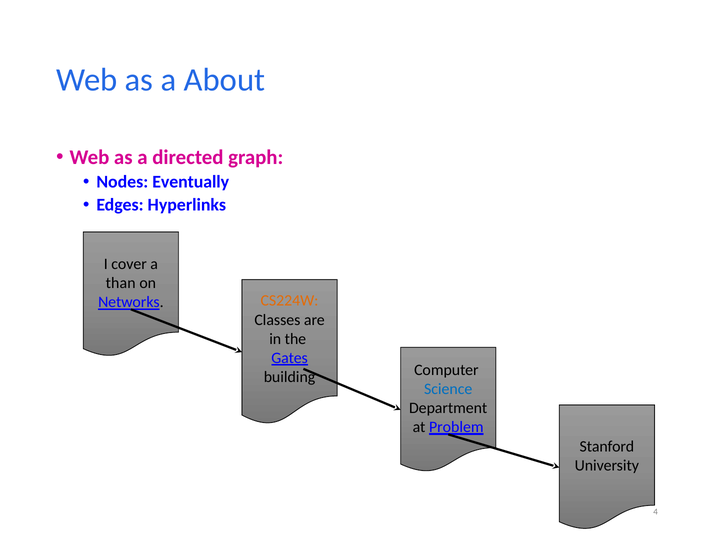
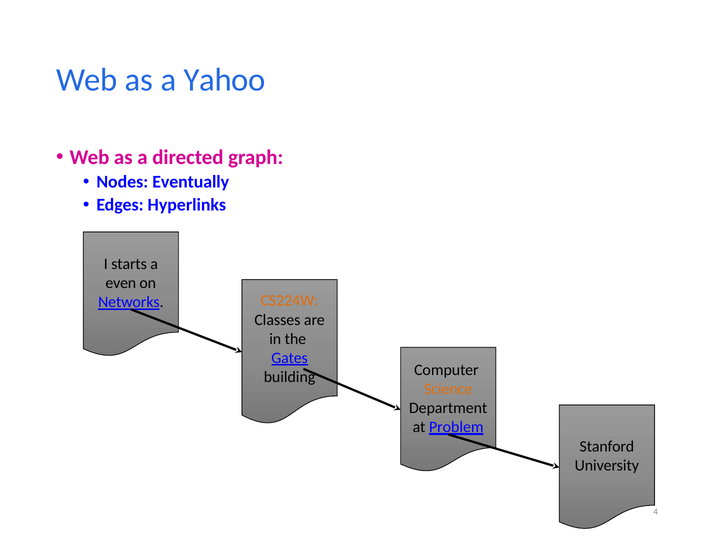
About: About -> Yahoo (225, 80)
cover: cover -> starts (129, 264)
than: than -> even (121, 283)
Science colour: blue -> orange (448, 389)
